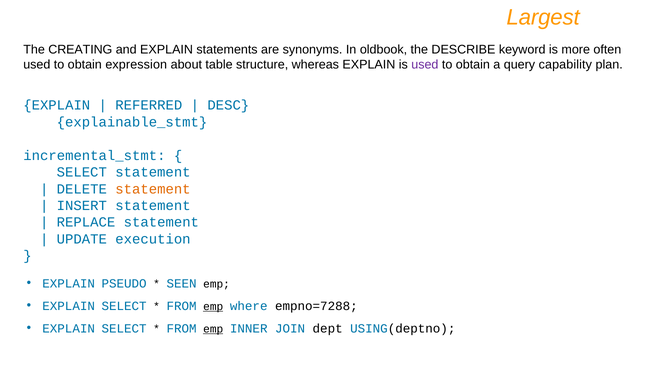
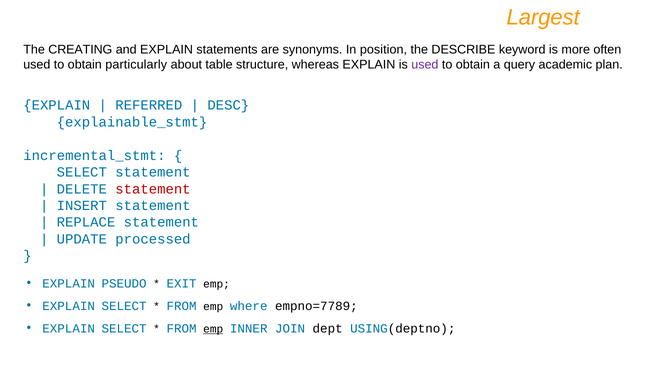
oldbook: oldbook -> position (383, 49)
expression: expression -> particularly (136, 64)
capability: capability -> academic (565, 64)
statement colour: orange -> red (153, 189)
execution: execution -> processed (153, 239)
SEEN: SEEN -> EXIT (182, 283)
emp underline: present -> none (213, 306)
empno=7288: empno=7288 -> empno=7789 (316, 306)
